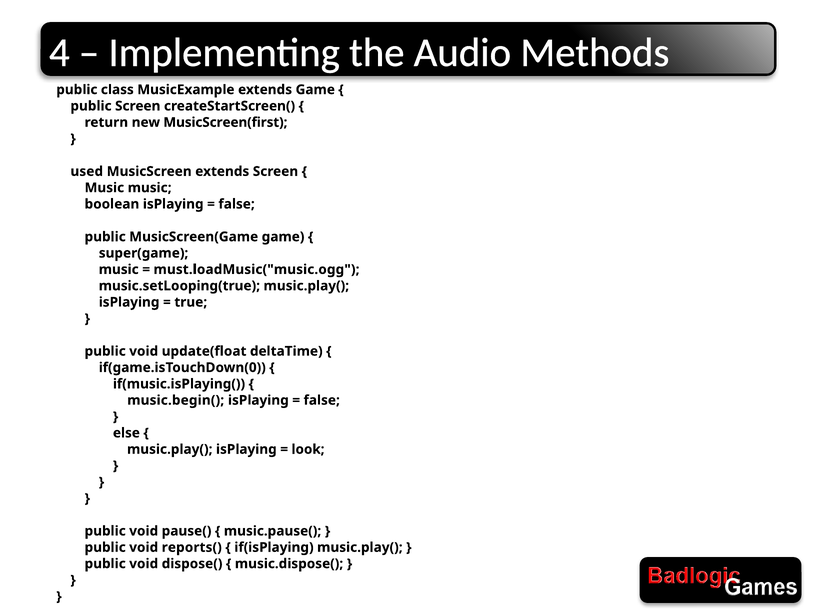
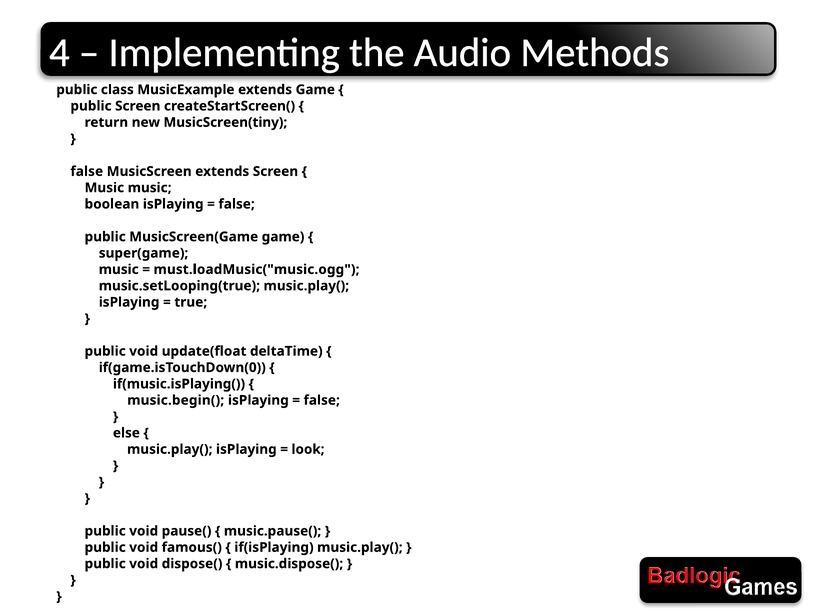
MusicScreen(first: MusicScreen(first -> MusicScreen(tiny (225, 122)
used: used -> false (87, 171)
reports(: reports( -> famous( (192, 547)
